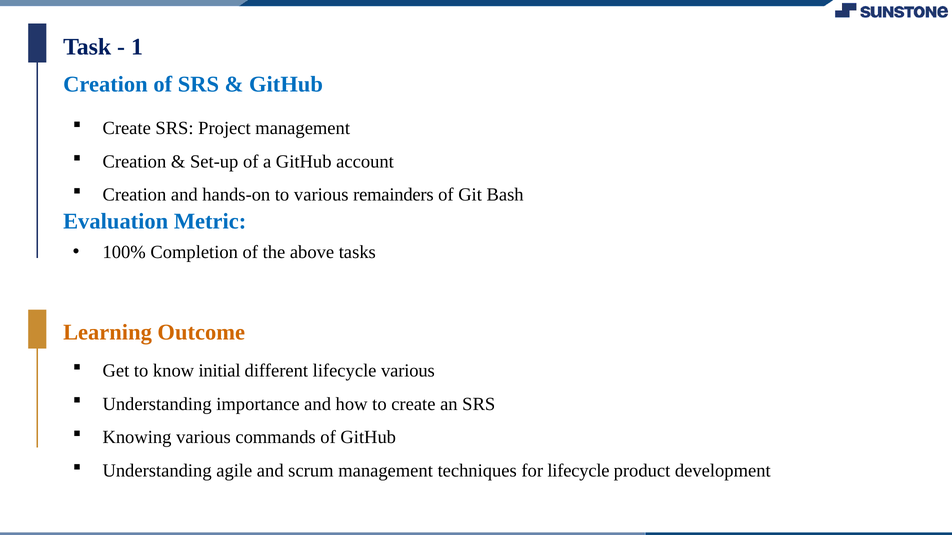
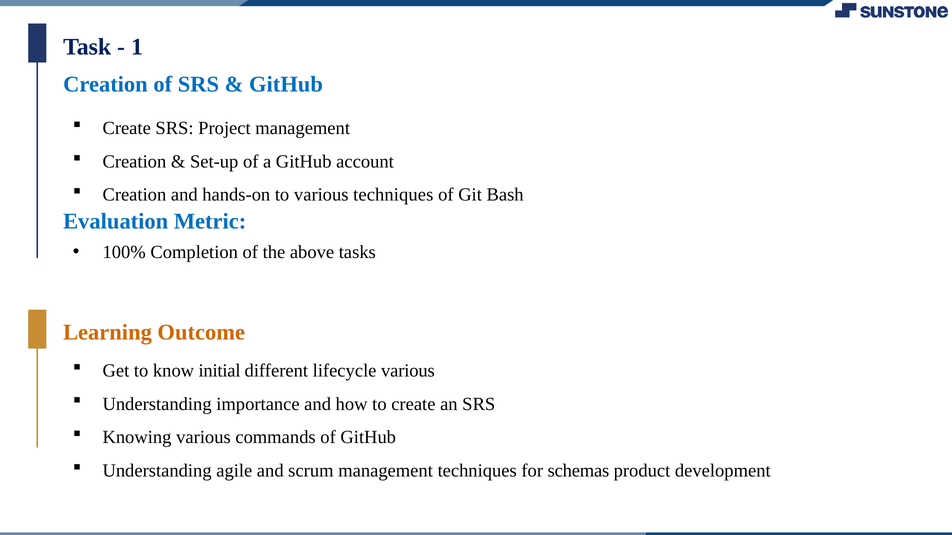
various remainders: remainders -> techniques (393, 195)
for lifecycle: lifecycle -> schemas (578, 471)
